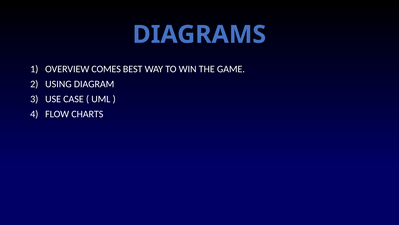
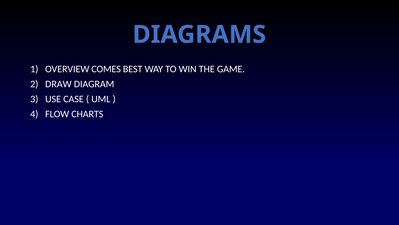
USING: USING -> DRAW (58, 84)
